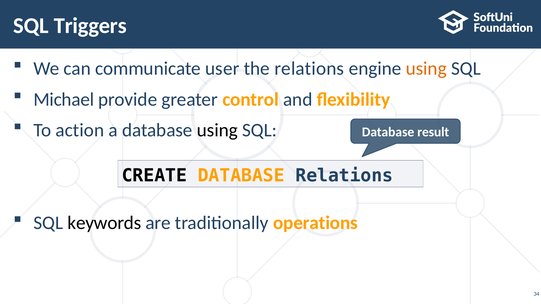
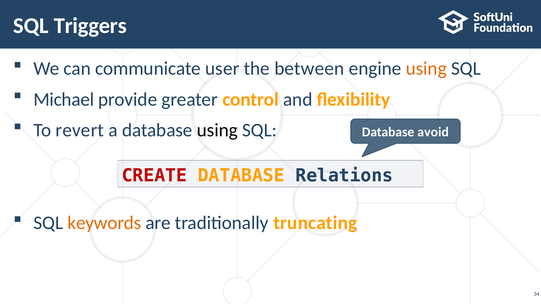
the relations: relations -> between (309, 69)
action: action -> revert (80, 130)
result: result -> avoid (433, 132)
CREATE colour: black -> red (154, 176)
keywords colour: black -> orange (104, 223)
operations: operations -> truncating (315, 223)
